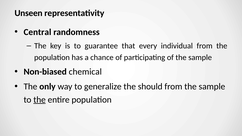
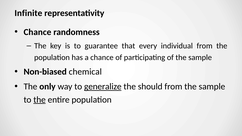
Unseen: Unseen -> Infinite (28, 13)
Central: Central -> Chance (37, 32)
generalize underline: none -> present (103, 87)
